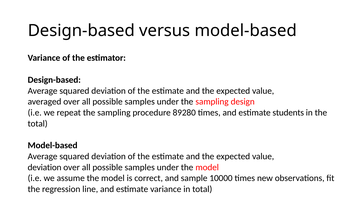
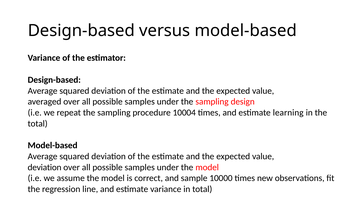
89280: 89280 -> 10004 (184, 113)
students: students -> learning (288, 113)
